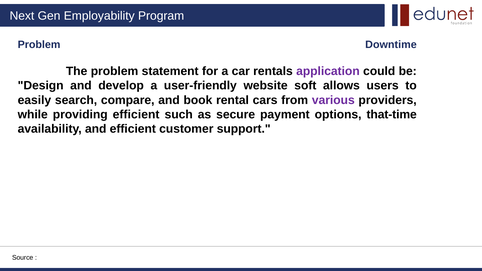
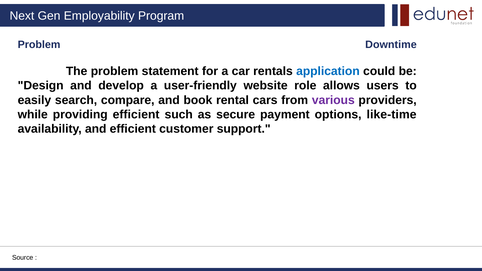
application colour: purple -> blue (328, 71)
soft: soft -> role (305, 86)
that-time: that-time -> like-time (392, 115)
